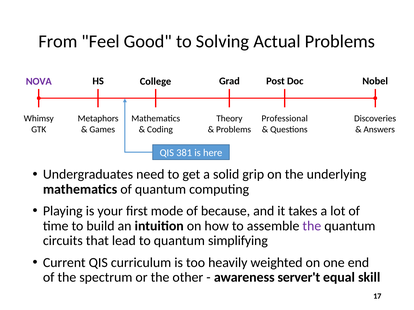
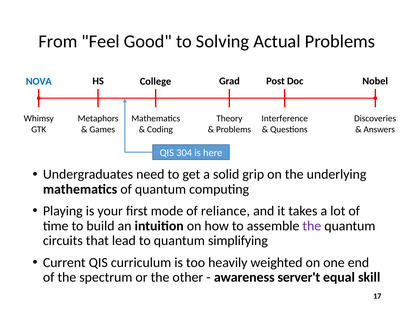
NOVA colour: purple -> blue (39, 81)
Professional: Professional -> Interference (285, 119)
381: 381 -> 304 (184, 153)
because: because -> reliance (225, 211)
